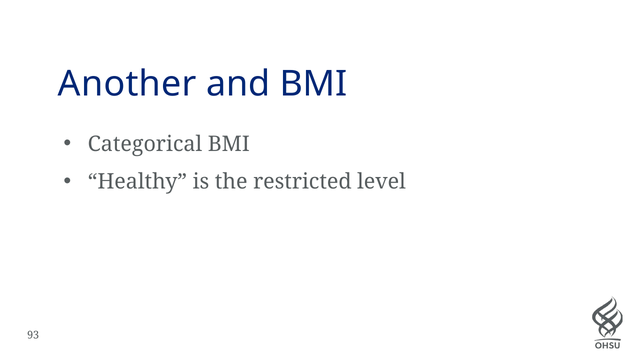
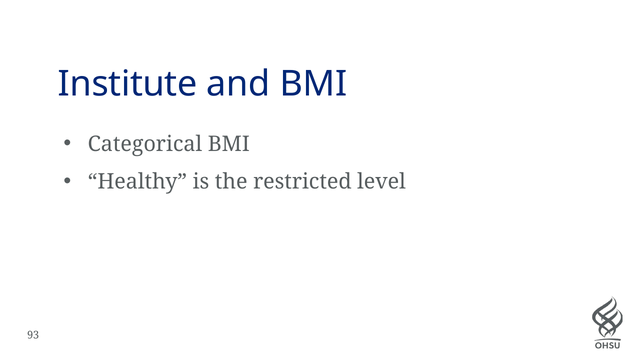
Another: Another -> Institute (128, 84)
